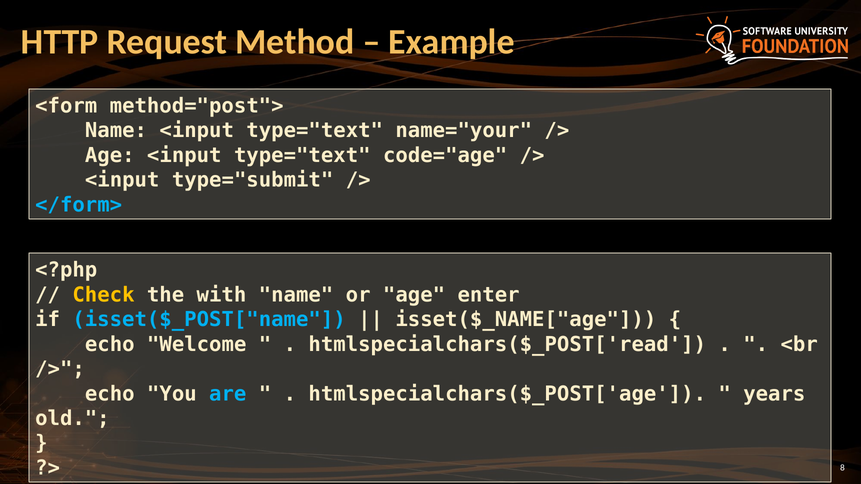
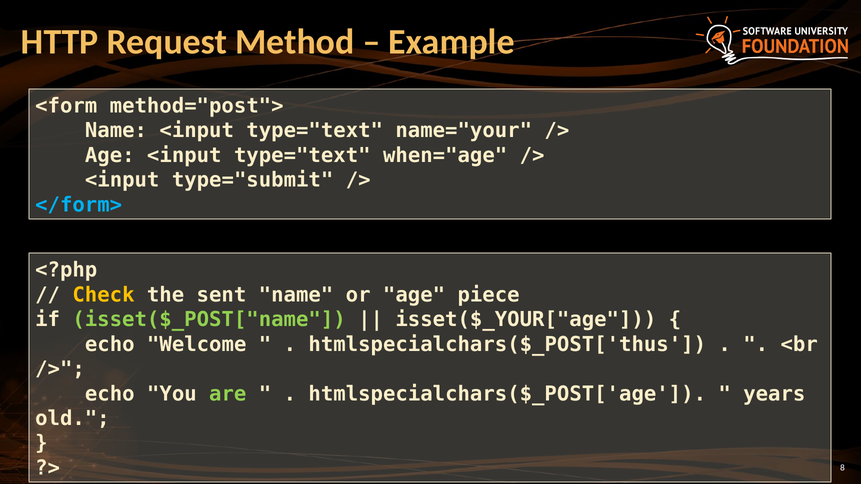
code="age: code="age -> when="age (445, 155)
with: with -> sent (221, 295)
enter: enter -> piece (489, 295)
isset($_POST["name colour: light blue -> light green (209, 320)
isset($_NAME["age: isset($_NAME["age -> isset($_YOUR["age (526, 320)
htmlspecialchars($_POST['read: htmlspecialchars($_POST['read -> htmlspecialchars($_POST['thus (507, 345)
are colour: light blue -> light green (228, 394)
